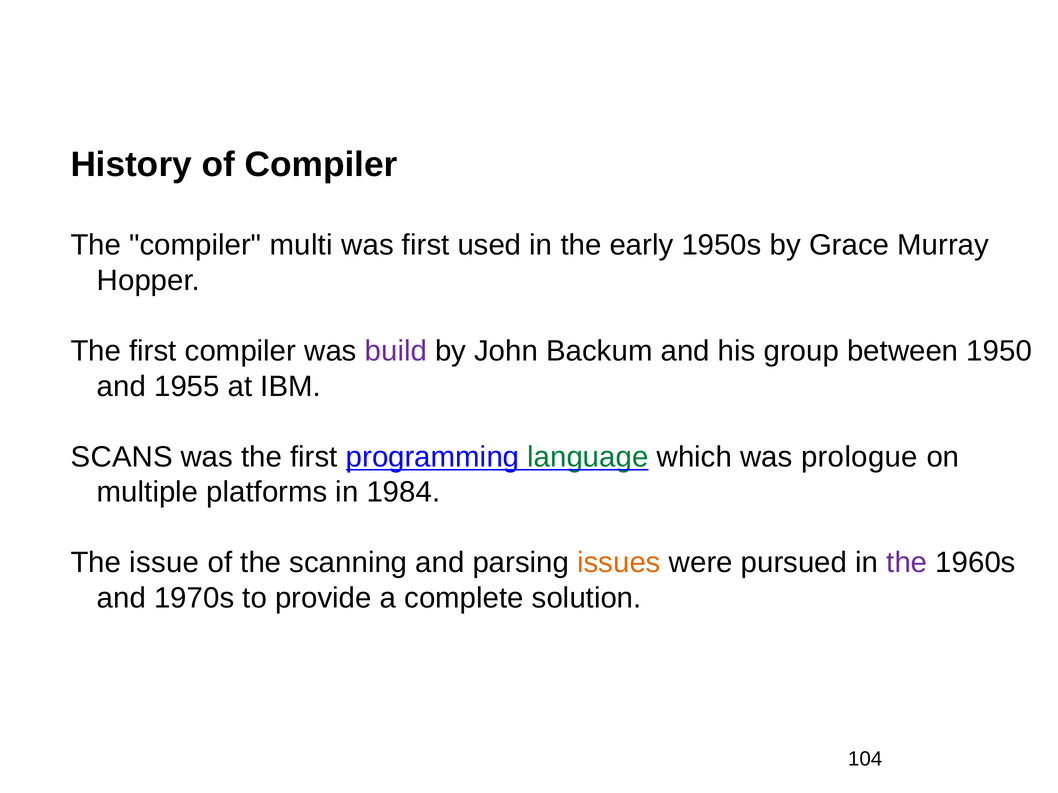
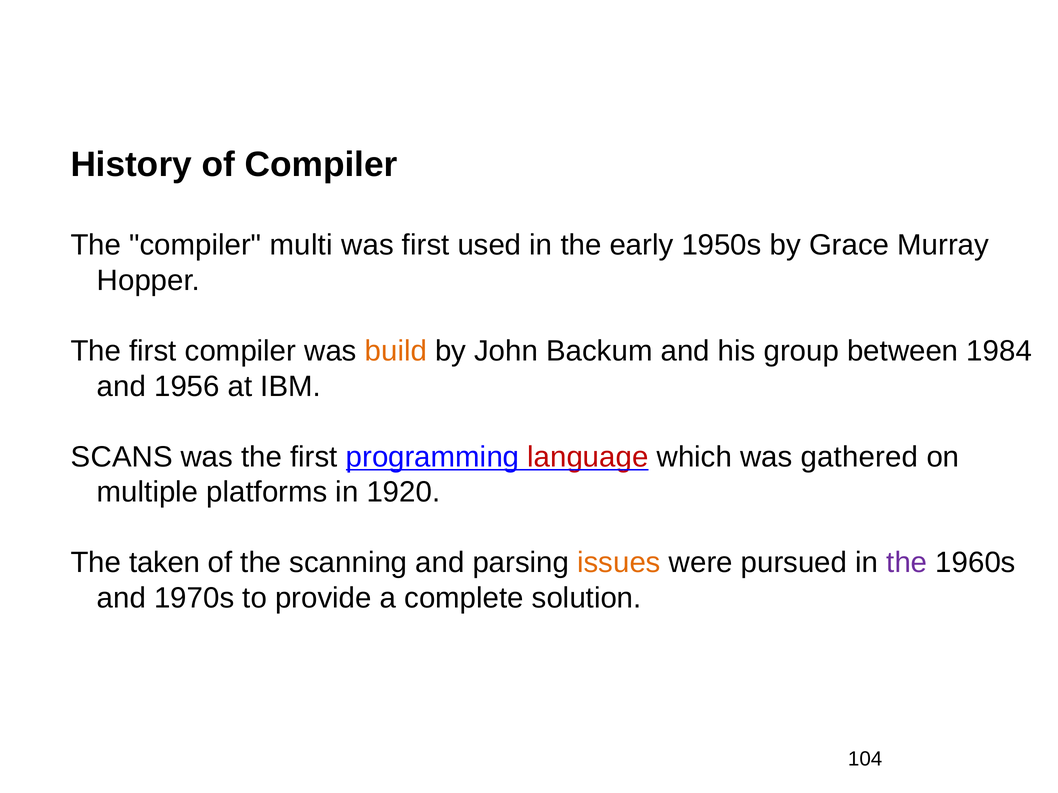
build colour: purple -> orange (396, 351)
1950: 1950 -> 1984 (999, 351)
1955: 1955 -> 1956 (187, 387)
language colour: green -> red (588, 457)
prologue: prologue -> gathered (859, 457)
1984: 1984 -> 1920 (403, 492)
issue: issue -> taken (165, 563)
